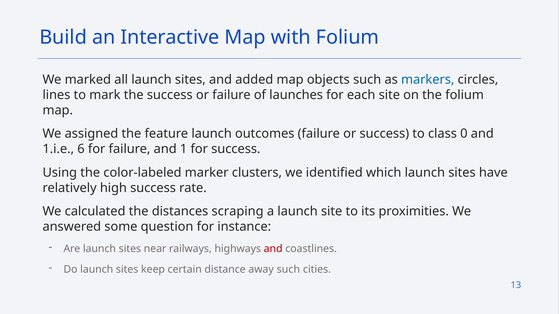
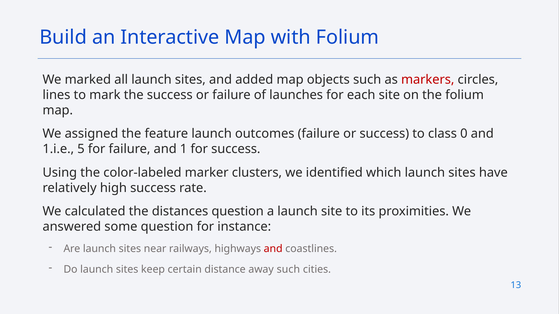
markers colour: blue -> red (428, 80)
6: 6 -> 5 (81, 149)
distances scraping: scraping -> question (238, 212)
